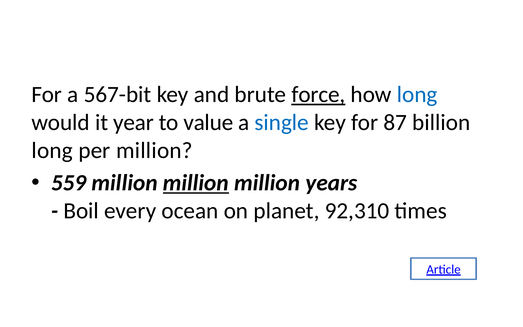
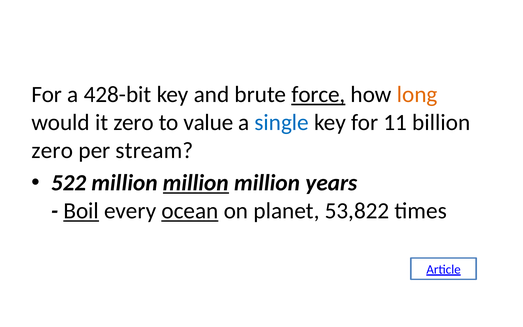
567-bit: 567-bit -> 428-bit (118, 94)
long colour: blue -> orange (417, 94)
it year: year -> zero (134, 122)
87: 87 -> 11 (395, 122)
long: long -> zero (52, 150)
per million: million -> stream (154, 150)
559: 559 -> 522 (69, 183)
Boil underline: none -> present (81, 211)
ocean underline: none -> present (190, 211)
92,310: 92,310 -> 53,822 (357, 211)
